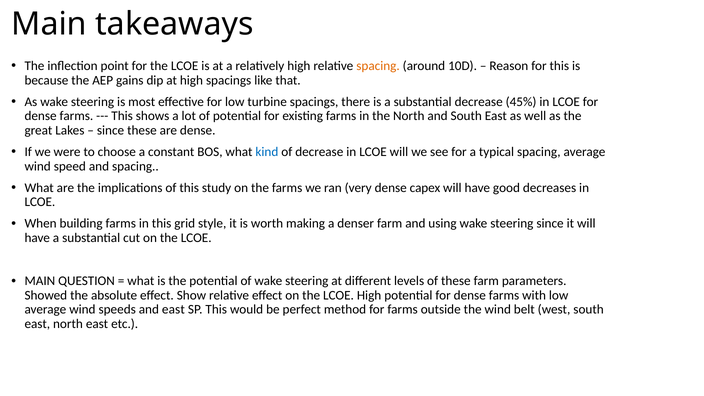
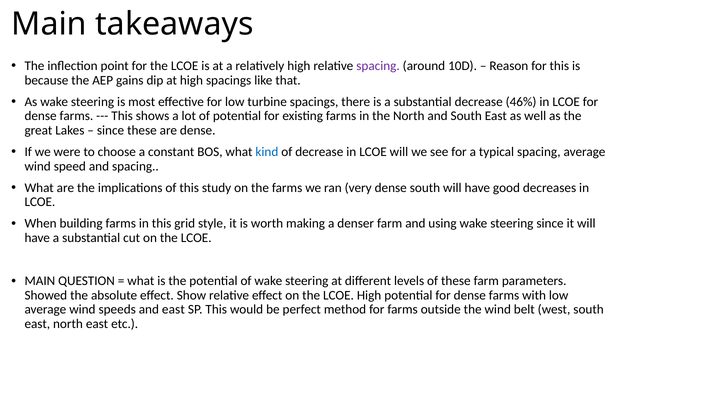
spacing colour: orange -> purple (378, 66)
45%: 45% -> 46% (521, 102)
dense capex: capex -> south (425, 188)
